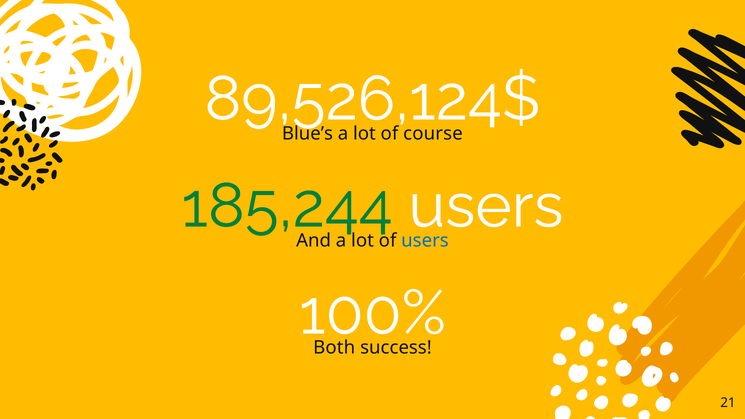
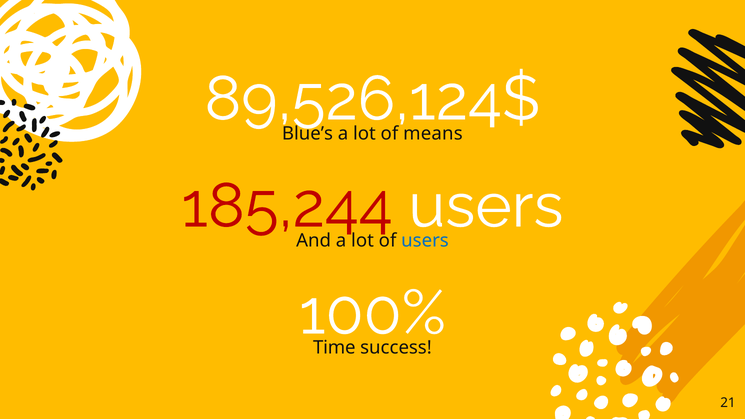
course: course -> means (433, 134)
185,244 colour: green -> red (287, 206)
Both: Both -> Time (334, 348)
